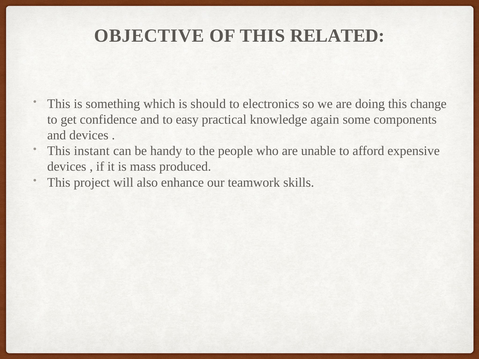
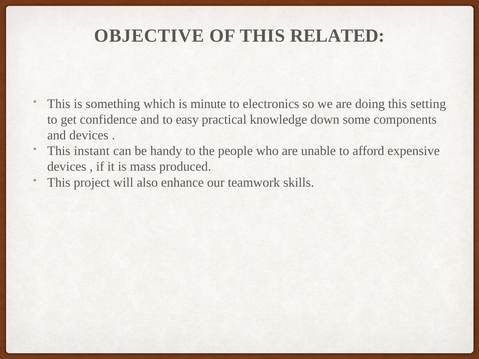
should: should -> minute (208, 104)
change: change -> setting (428, 104)
again: again -> down (325, 120)
